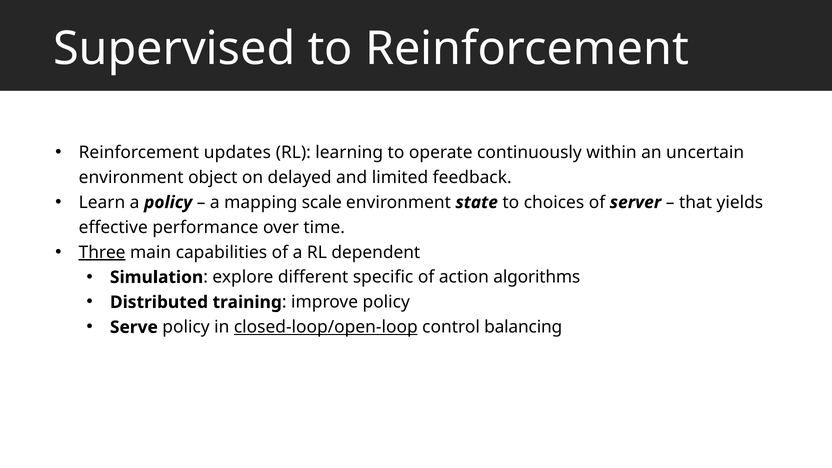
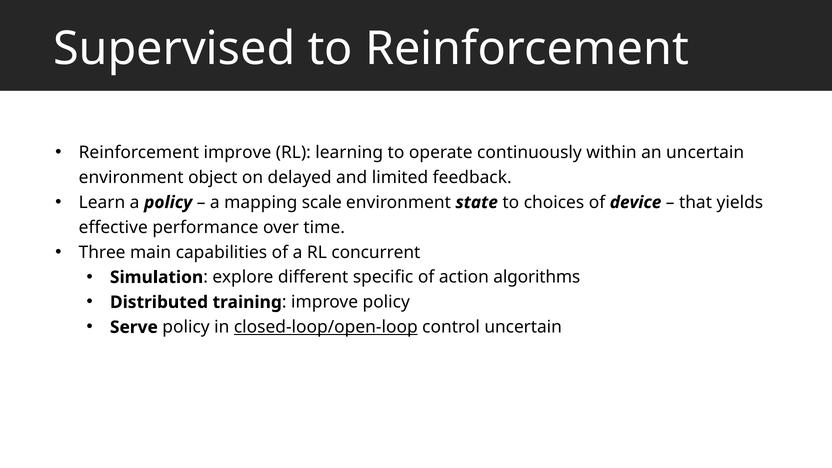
Reinforcement updates: updates -> improve (237, 152)
server: server -> device (636, 202)
Three underline: present -> none (102, 252)
dependent: dependent -> concurrent (376, 252)
control balancing: balancing -> uncertain (523, 327)
